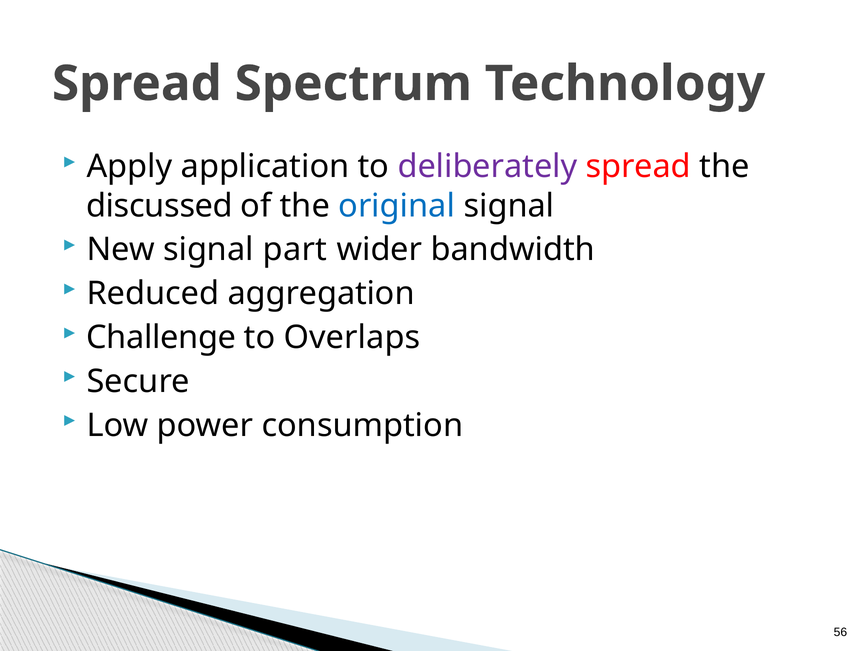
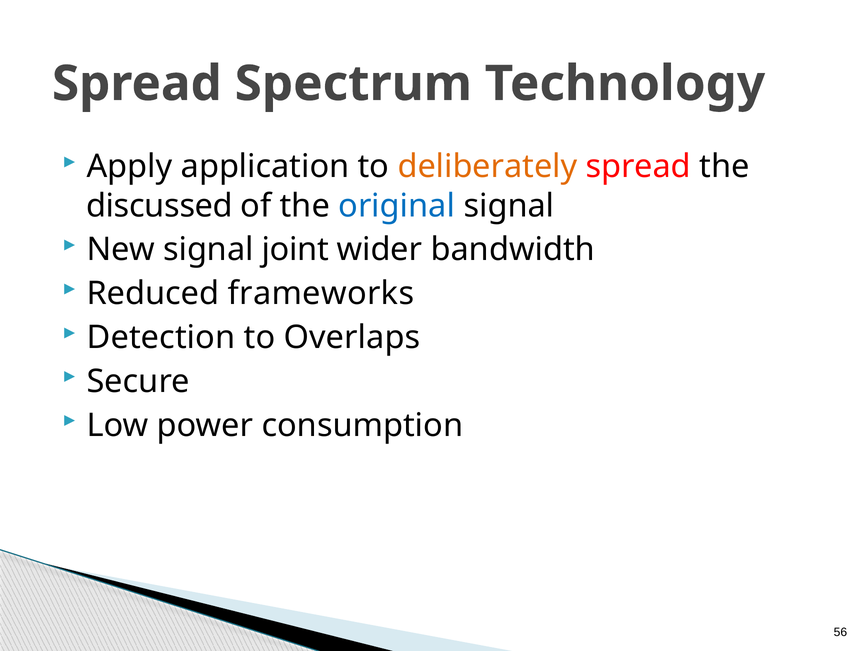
deliberately colour: purple -> orange (487, 167)
part: part -> joint (295, 250)
aggregation: aggregation -> frameworks (321, 294)
Challenge: Challenge -> Detection (161, 338)
